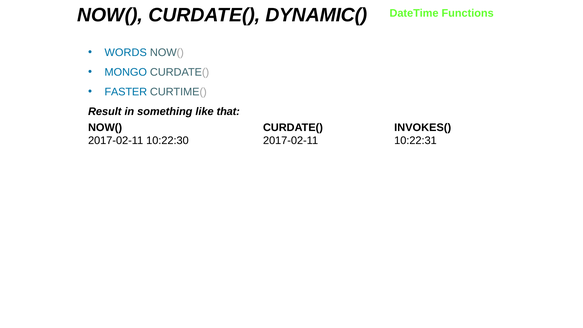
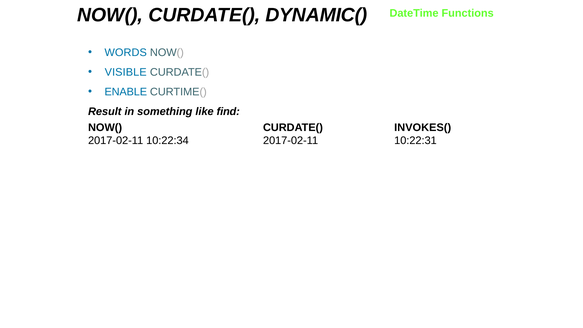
MONGO: MONGO -> VISIBLE (126, 72)
FASTER: FASTER -> ENABLE (126, 92)
that: that -> find (228, 112)
10:22:30: 10:22:30 -> 10:22:34 (167, 141)
